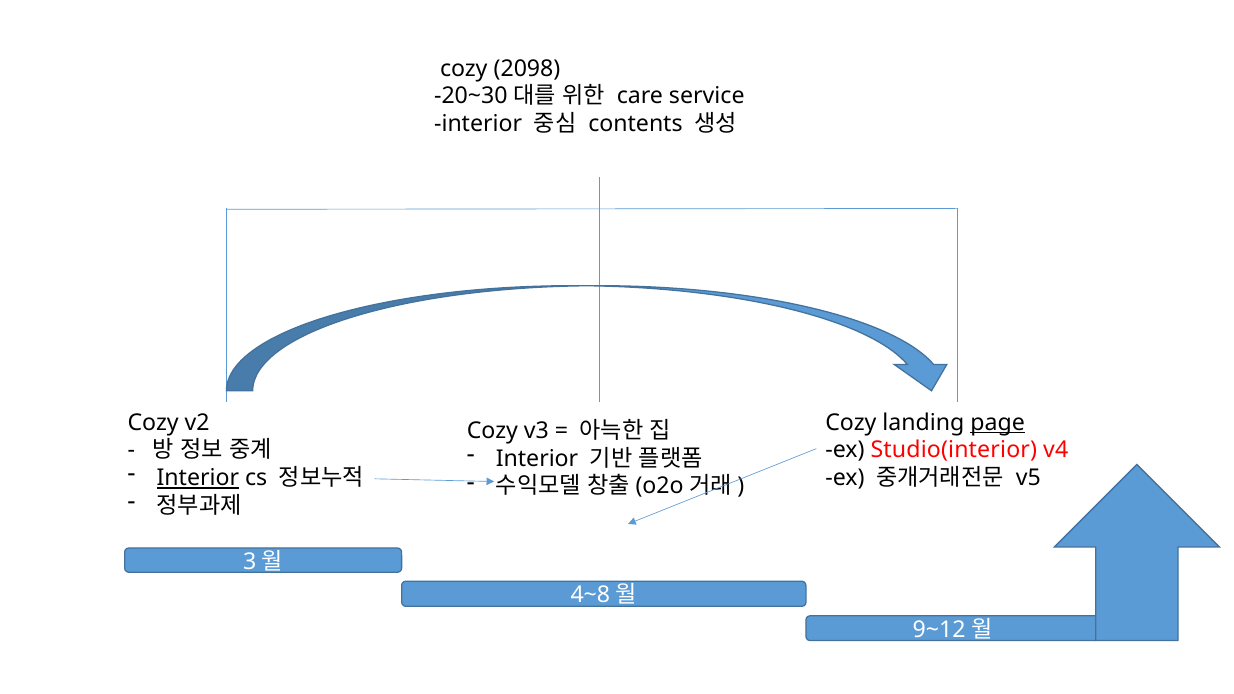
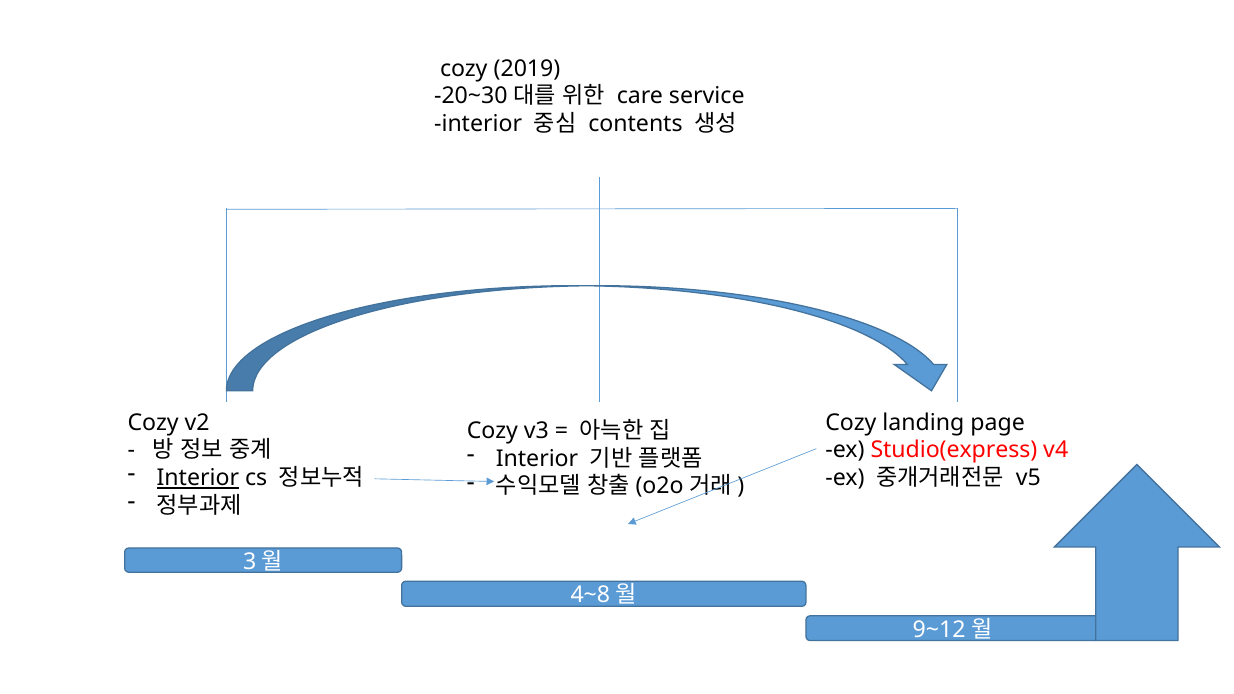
2098: 2098 -> 2019 (527, 69)
page underline: present -> none (998, 423)
Studio(interior: Studio(interior -> Studio(express (954, 450)
